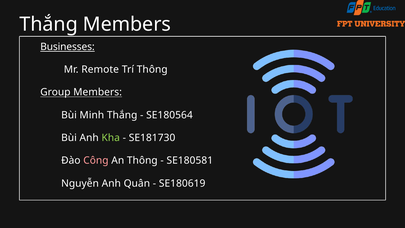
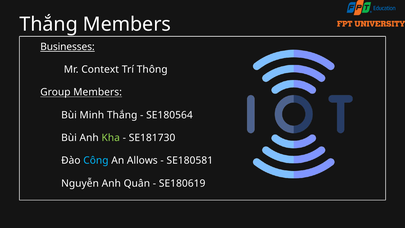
Remote: Remote -> Context (100, 69)
Công colour: pink -> light blue (96, 160)
An Thông: Thông -> Allows (142, 160)
